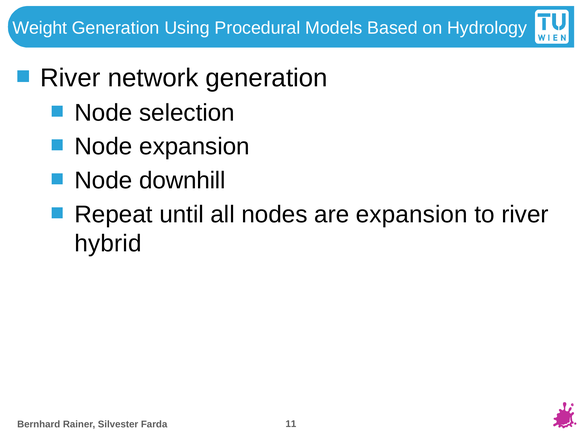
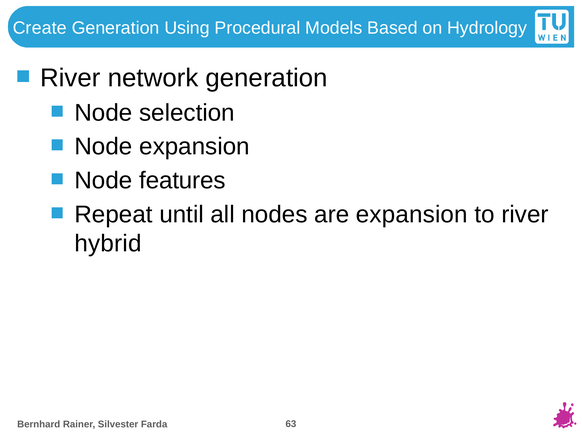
Weight: Weight -> Create (40, 28)
downhill: downhill -> features (182, 181)
11: 11 -> 63 (291, 425)
